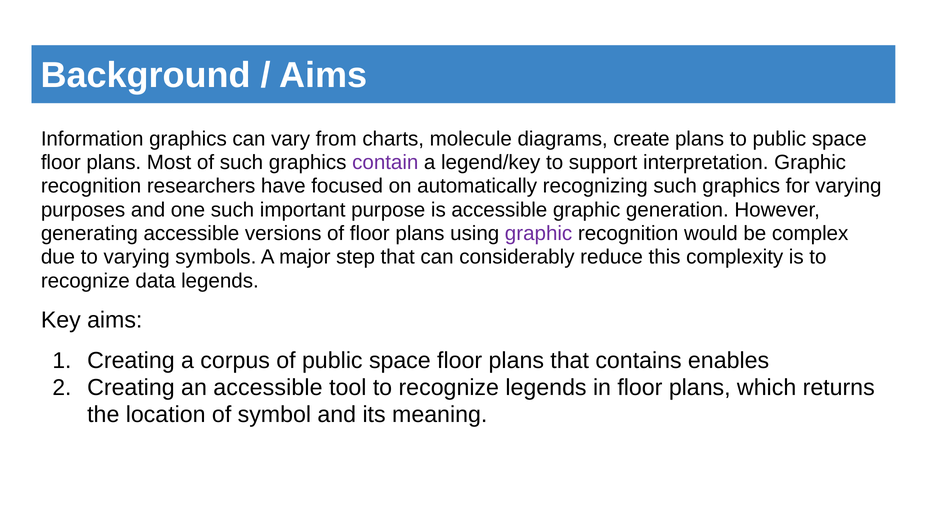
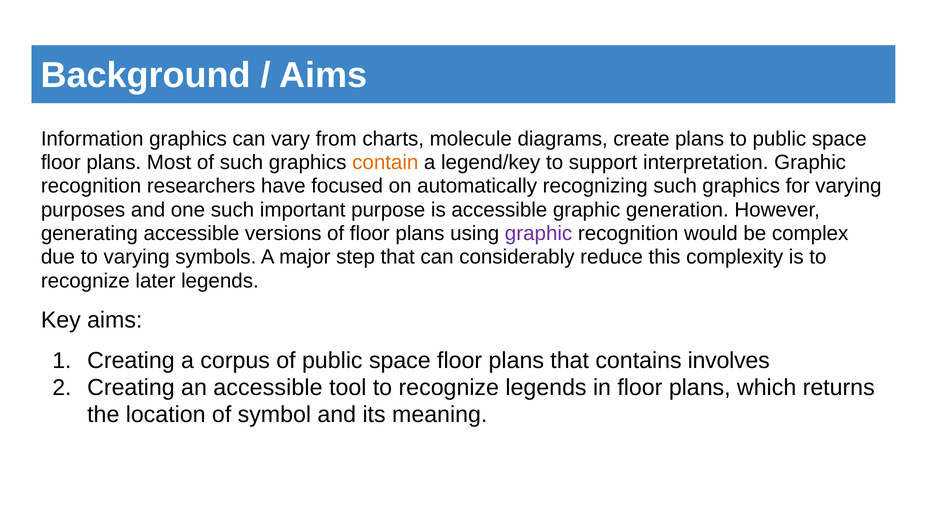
contain colour: purple -> orange (385, 162)
data: data -> later (155, 281)
enables: enables -> involves (729, 360)
